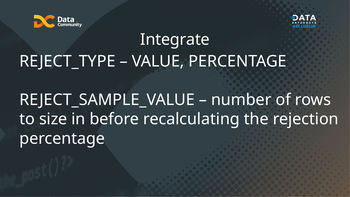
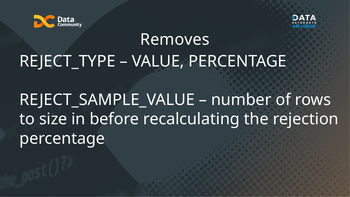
Integrate: Integrate -> Removes (175, 40)
